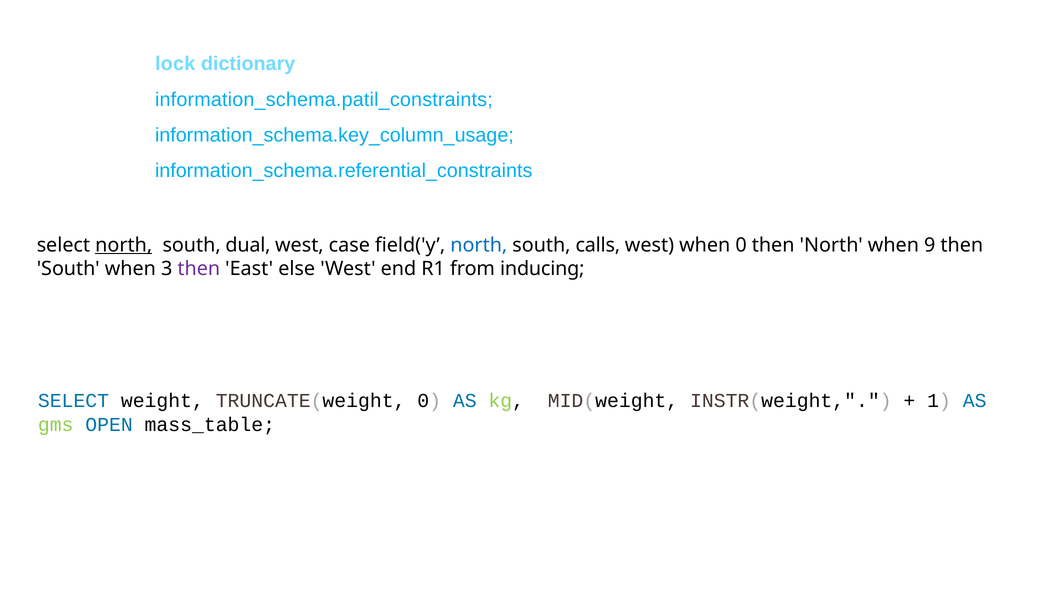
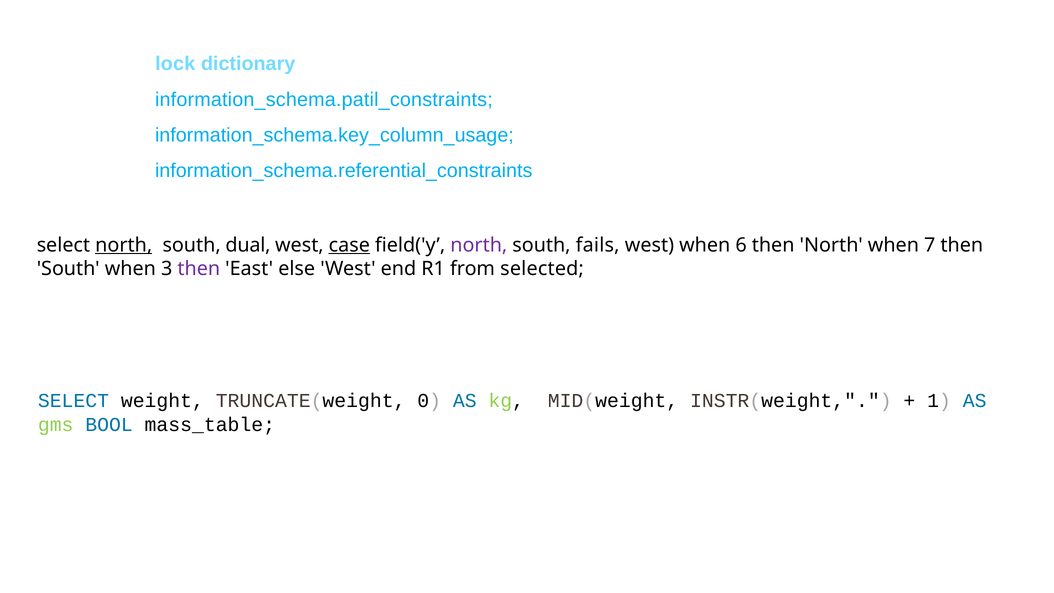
case underline: none -> present (349, 245)
north colour: blue -> purple (479, 245)
calls: calls -> fails (598, 245)
when 0: 0 -> 6 (741, 245)
9: 9 -> 7 (930, 245)
inducing: inducing -> selected (542, 269)
OPEN: OPEN -> BOOL (109, 424)
